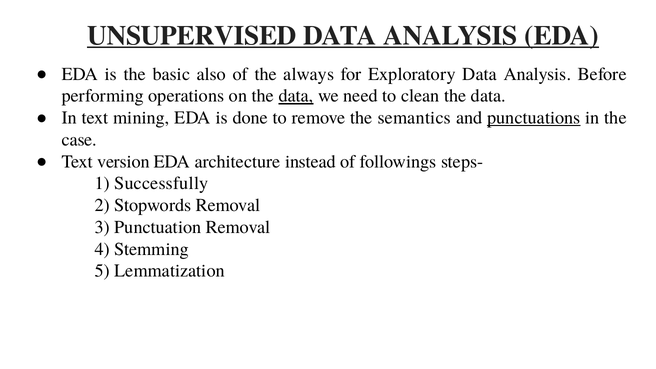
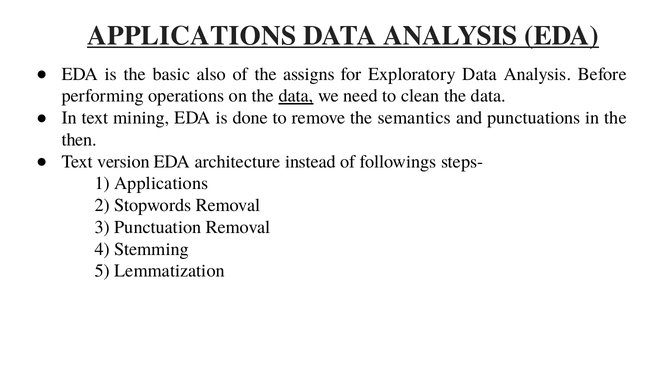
UNSUPERVISED: UNSUPERVISED -> APPLICATIONS (192, 36)
always: always -> assigns (309, 74)
punctuations underline: present -> none (534, 118)
case: case -> then (79, 140)
1 Successfully: Successfully -> Applications (161, 183)
